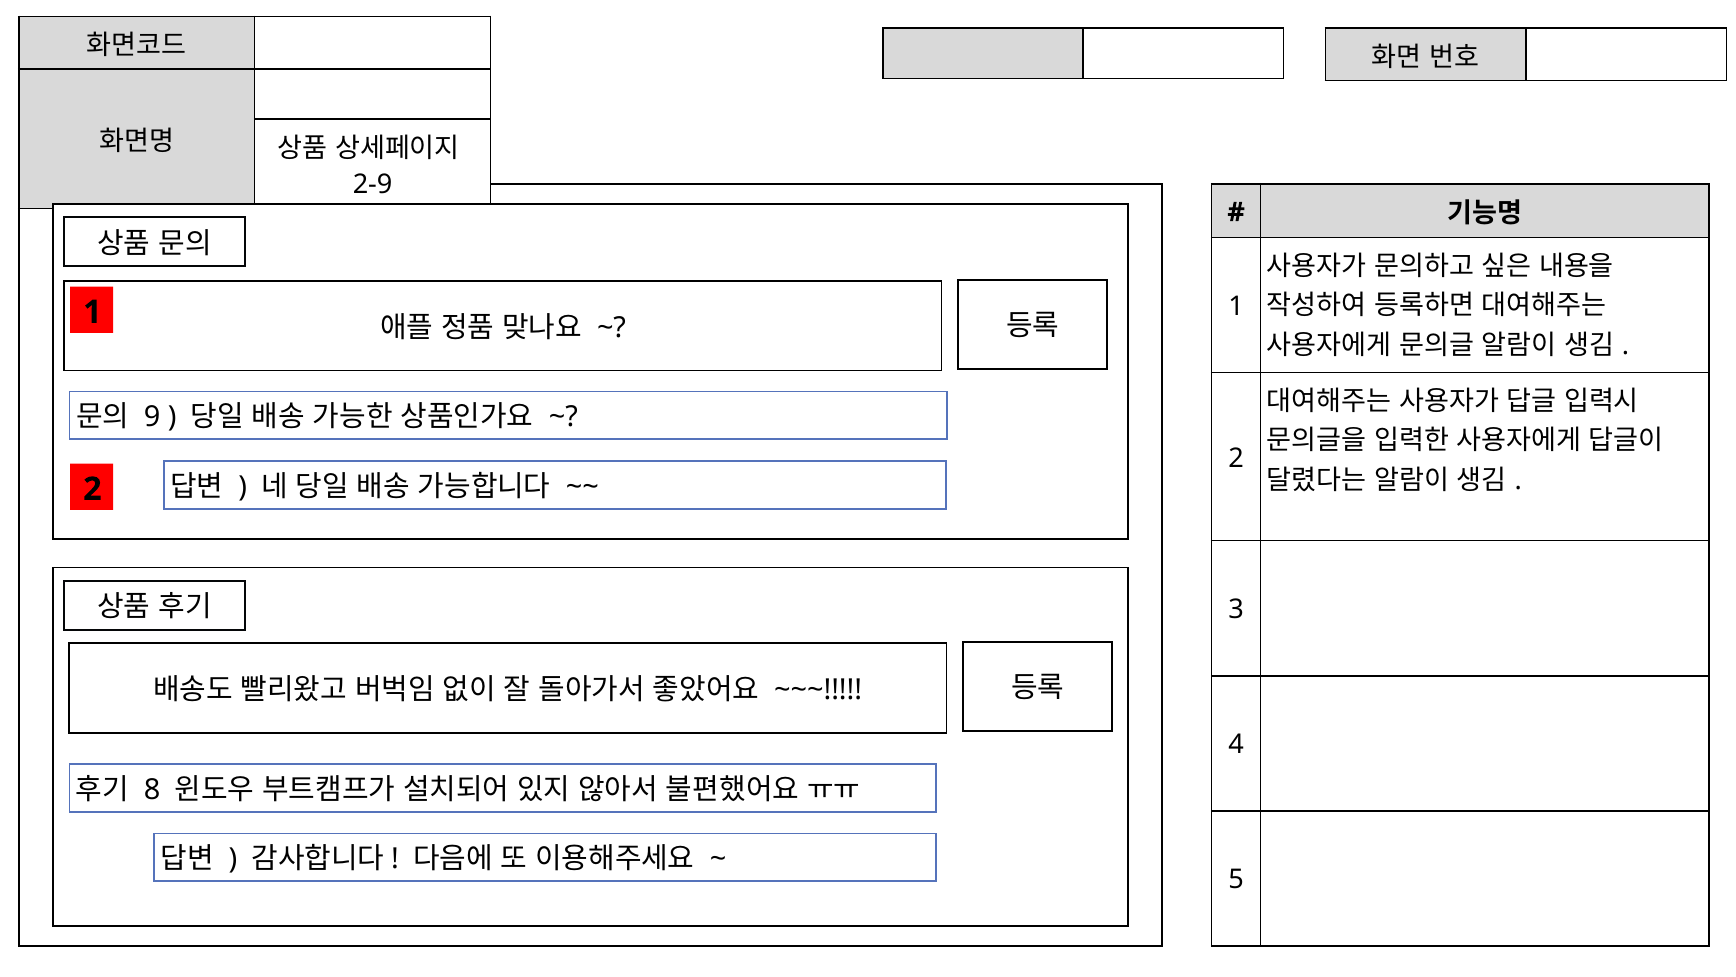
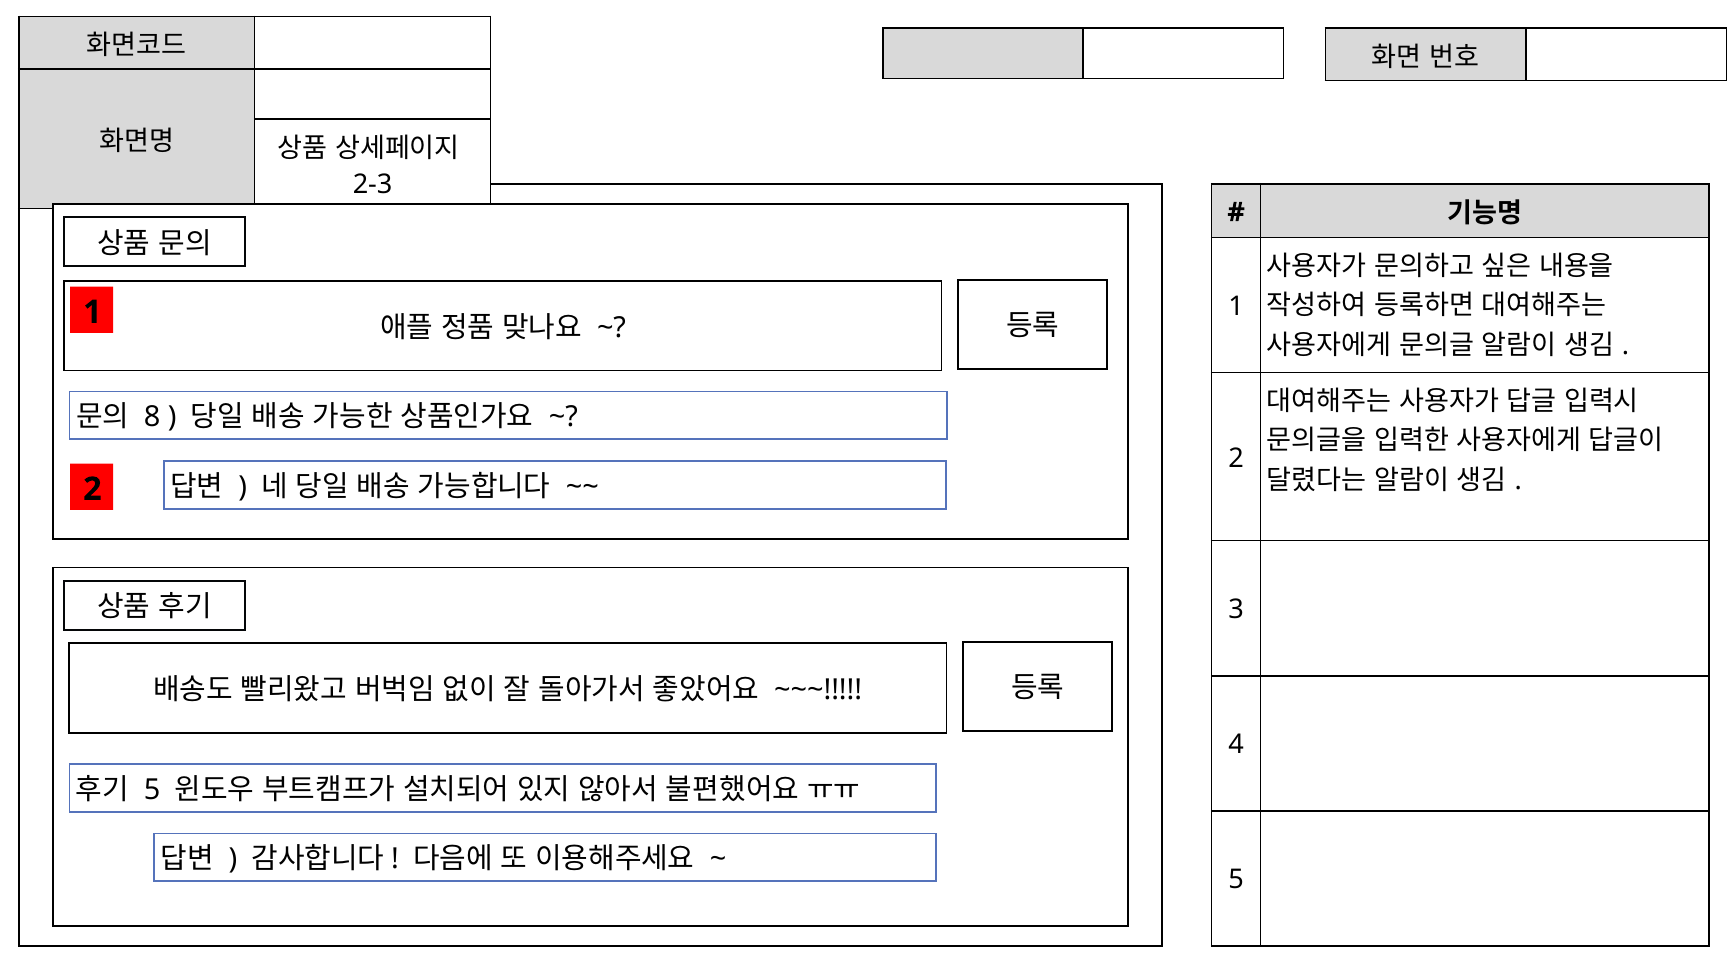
2-9: 2-9 -> 2-3 (373, 185)
9: 9 -> 8 (152, 417)
8: 8 -> 5 (152, 789)
